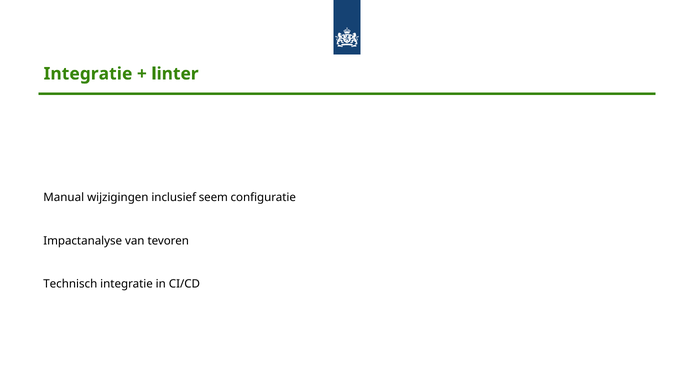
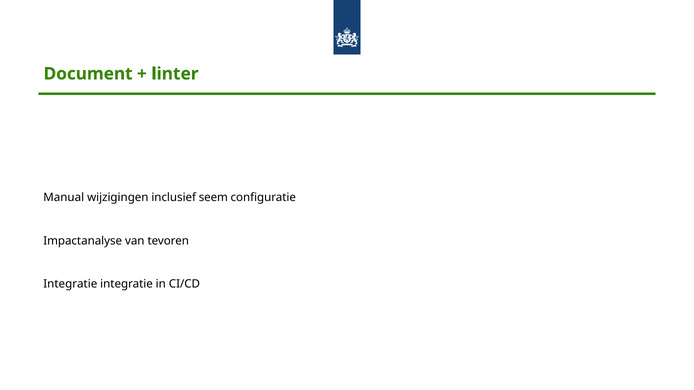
Integratie: Integratie -> Document (88, 74)
Technisch: Technisch -> Integratie (70, 284)
